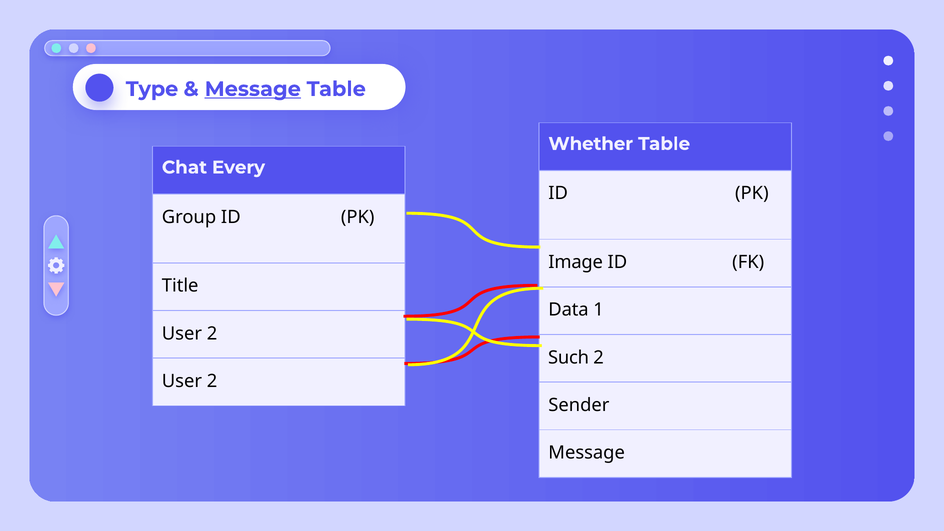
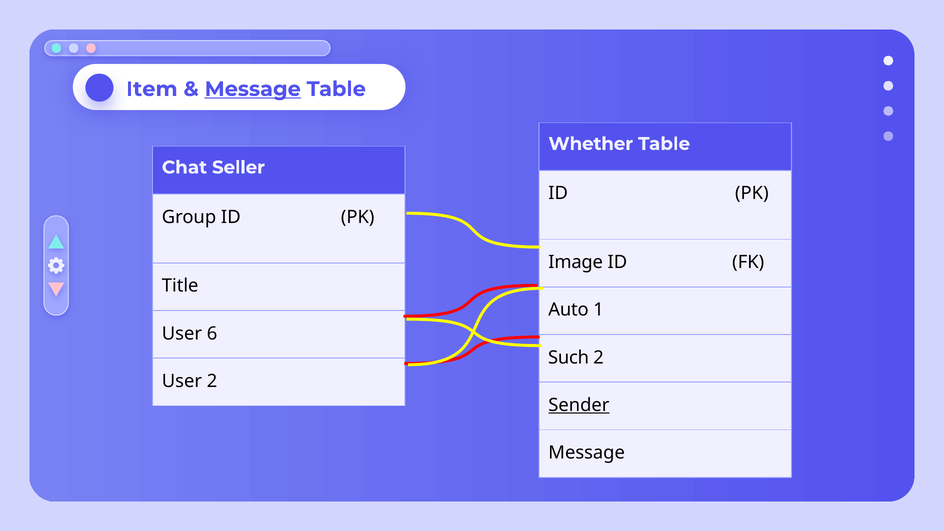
Type: Type -> Item (152, 89)
Every: Every -> Seller (238, 167)
Data: Data -> Auto (569, 310)
2: 2 -> 6 (212, 333)
Sender underline: none -> present (579, 405)
